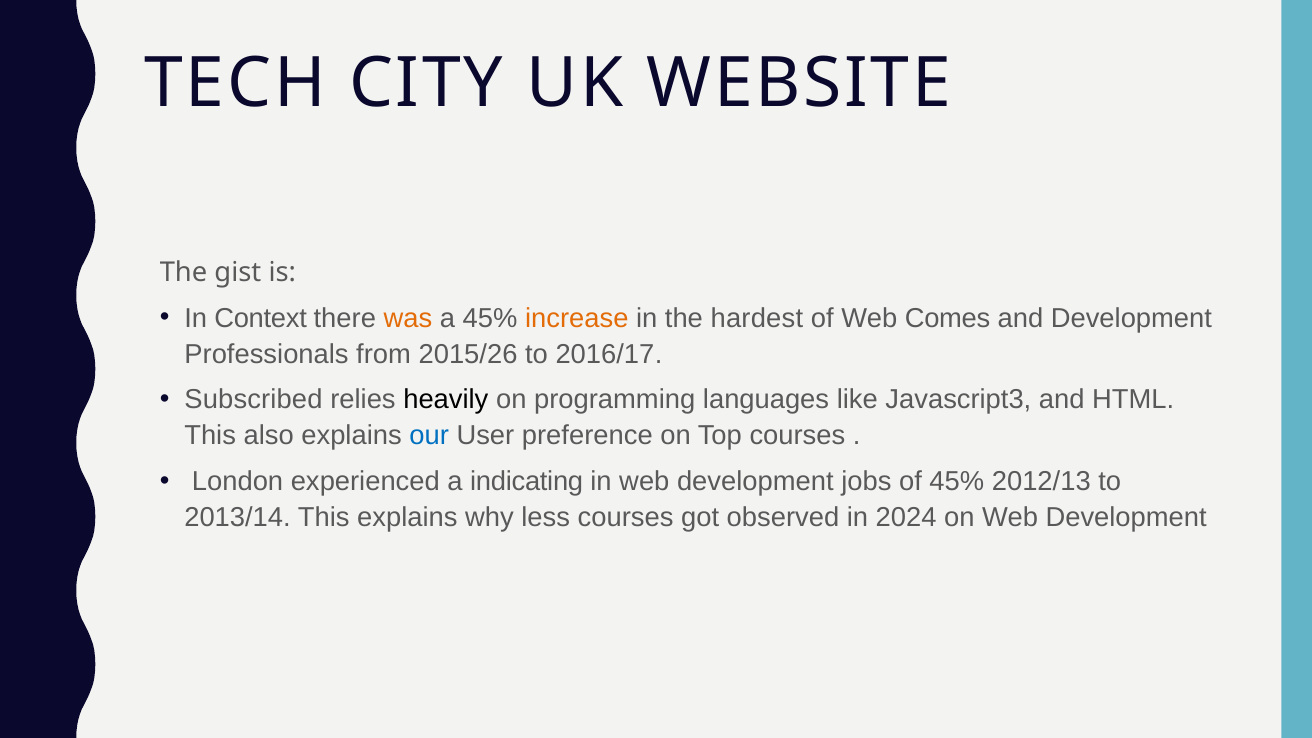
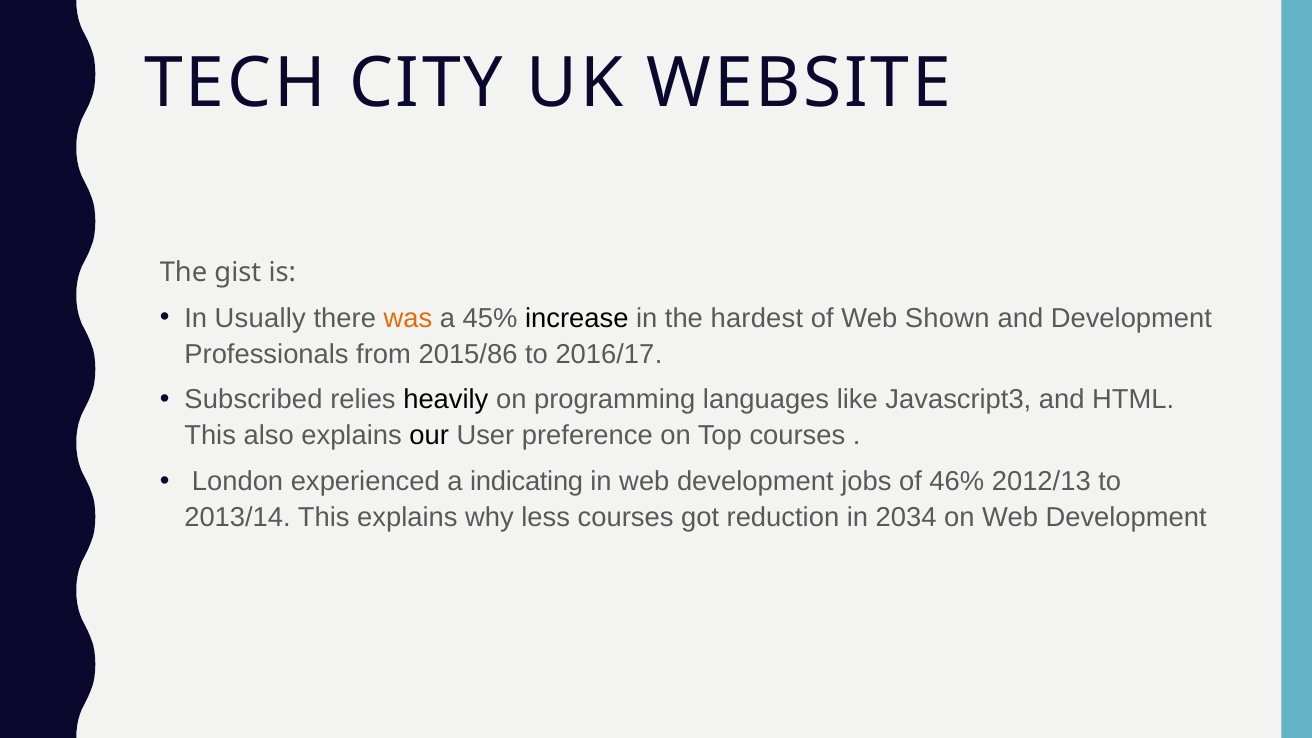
Context: Context -> Usually (260, 318)
increase colour: orange -> black (577, 318)
Comes: Comes -> Shown (947, 318)
2015/26: 2015/26 -> 2015/86 (468, 354)
our colour: blue -> black (429, 436)
of 45%: 45% -> 46% (957, 482)
observed: observed -> reduction (783, 518)
2024: 2024 -> 2034 (906, 518)
